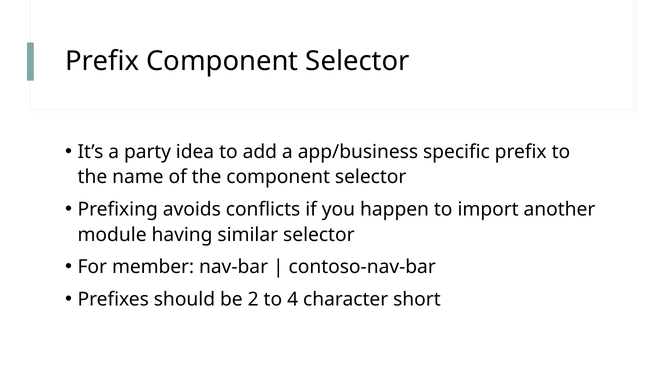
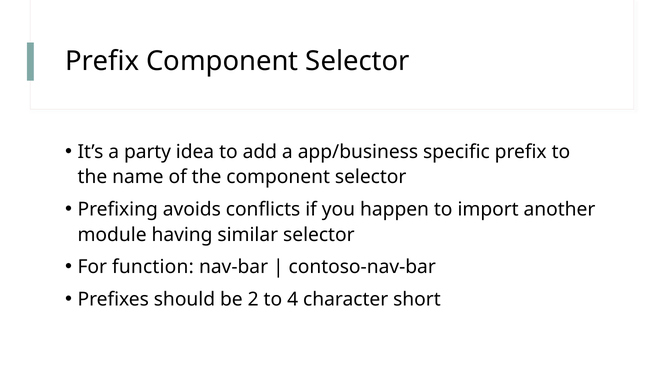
member: member -> function (153, 267)
